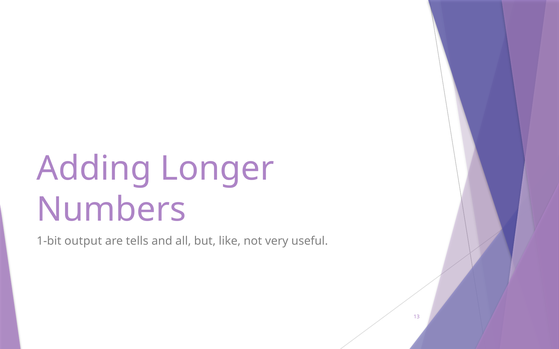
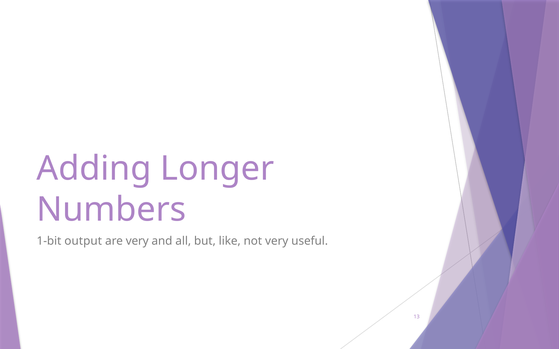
are tells: tells -> very (137, 241)
